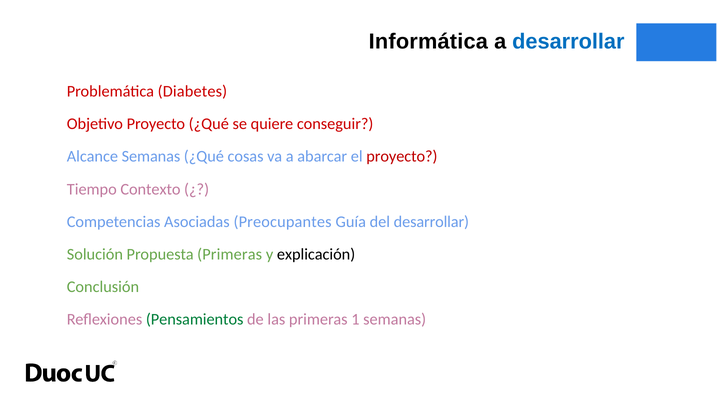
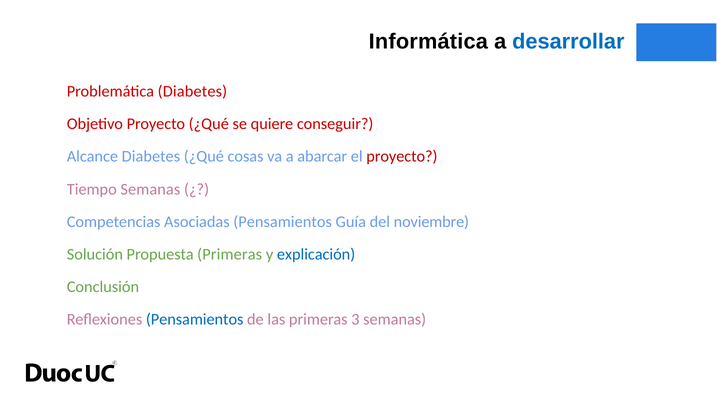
Semanas: Semanas -> Diabetes (151, 157)
Contexto: Contexto -> Semanas (150, 189)
Asociadas Preocupantes: Preocupantes -> Pensamientos (283, 222)
del desarrollar: desarrollar -> noviembre (431, 222)
explicación colour: black -> blue (316, 255)
Pensamientos colour: green -> blue (195, 320)
1: 1 -> 3 (355, 320)
